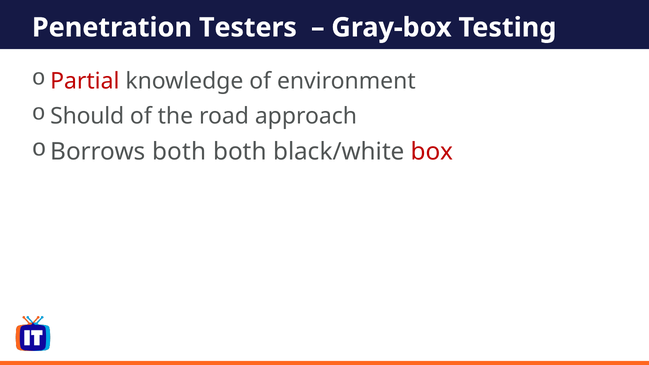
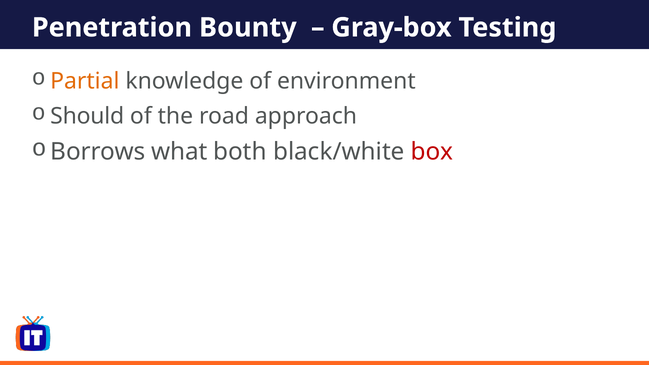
Testers: Testers -> Bounty (248, 28)
Partial colour: red -> orange (85, 81)
Borrows both: both -> what (179, 152)
